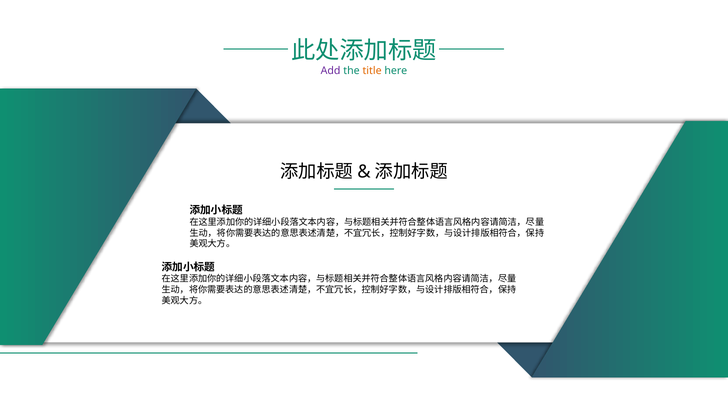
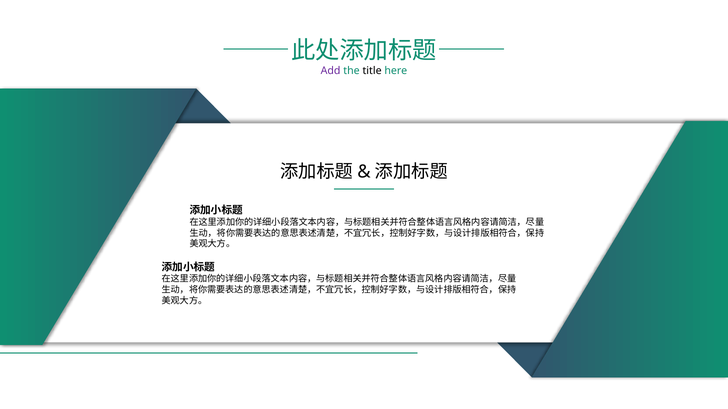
title colour: orange -> black (372, 71)
